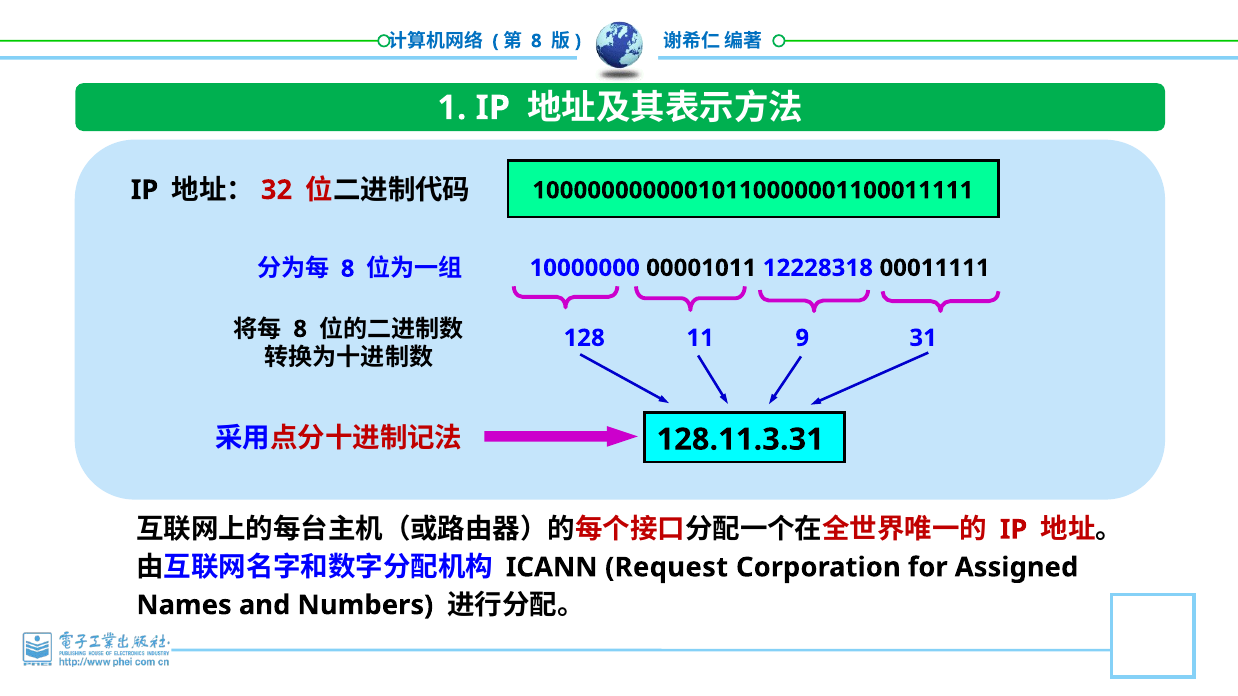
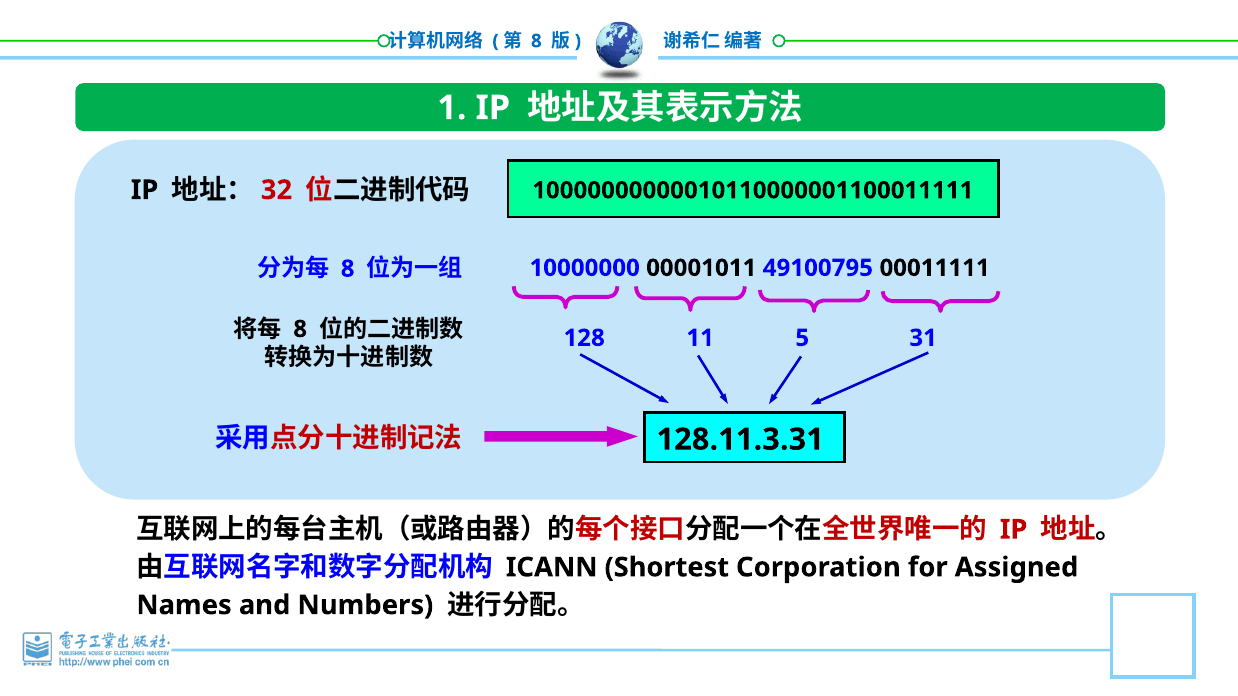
12228318: 12228318 -> 49100795 (818, 268)
9: 9 -> 5 (802, 338)
Request: Request -> Shortest (667, 568)
